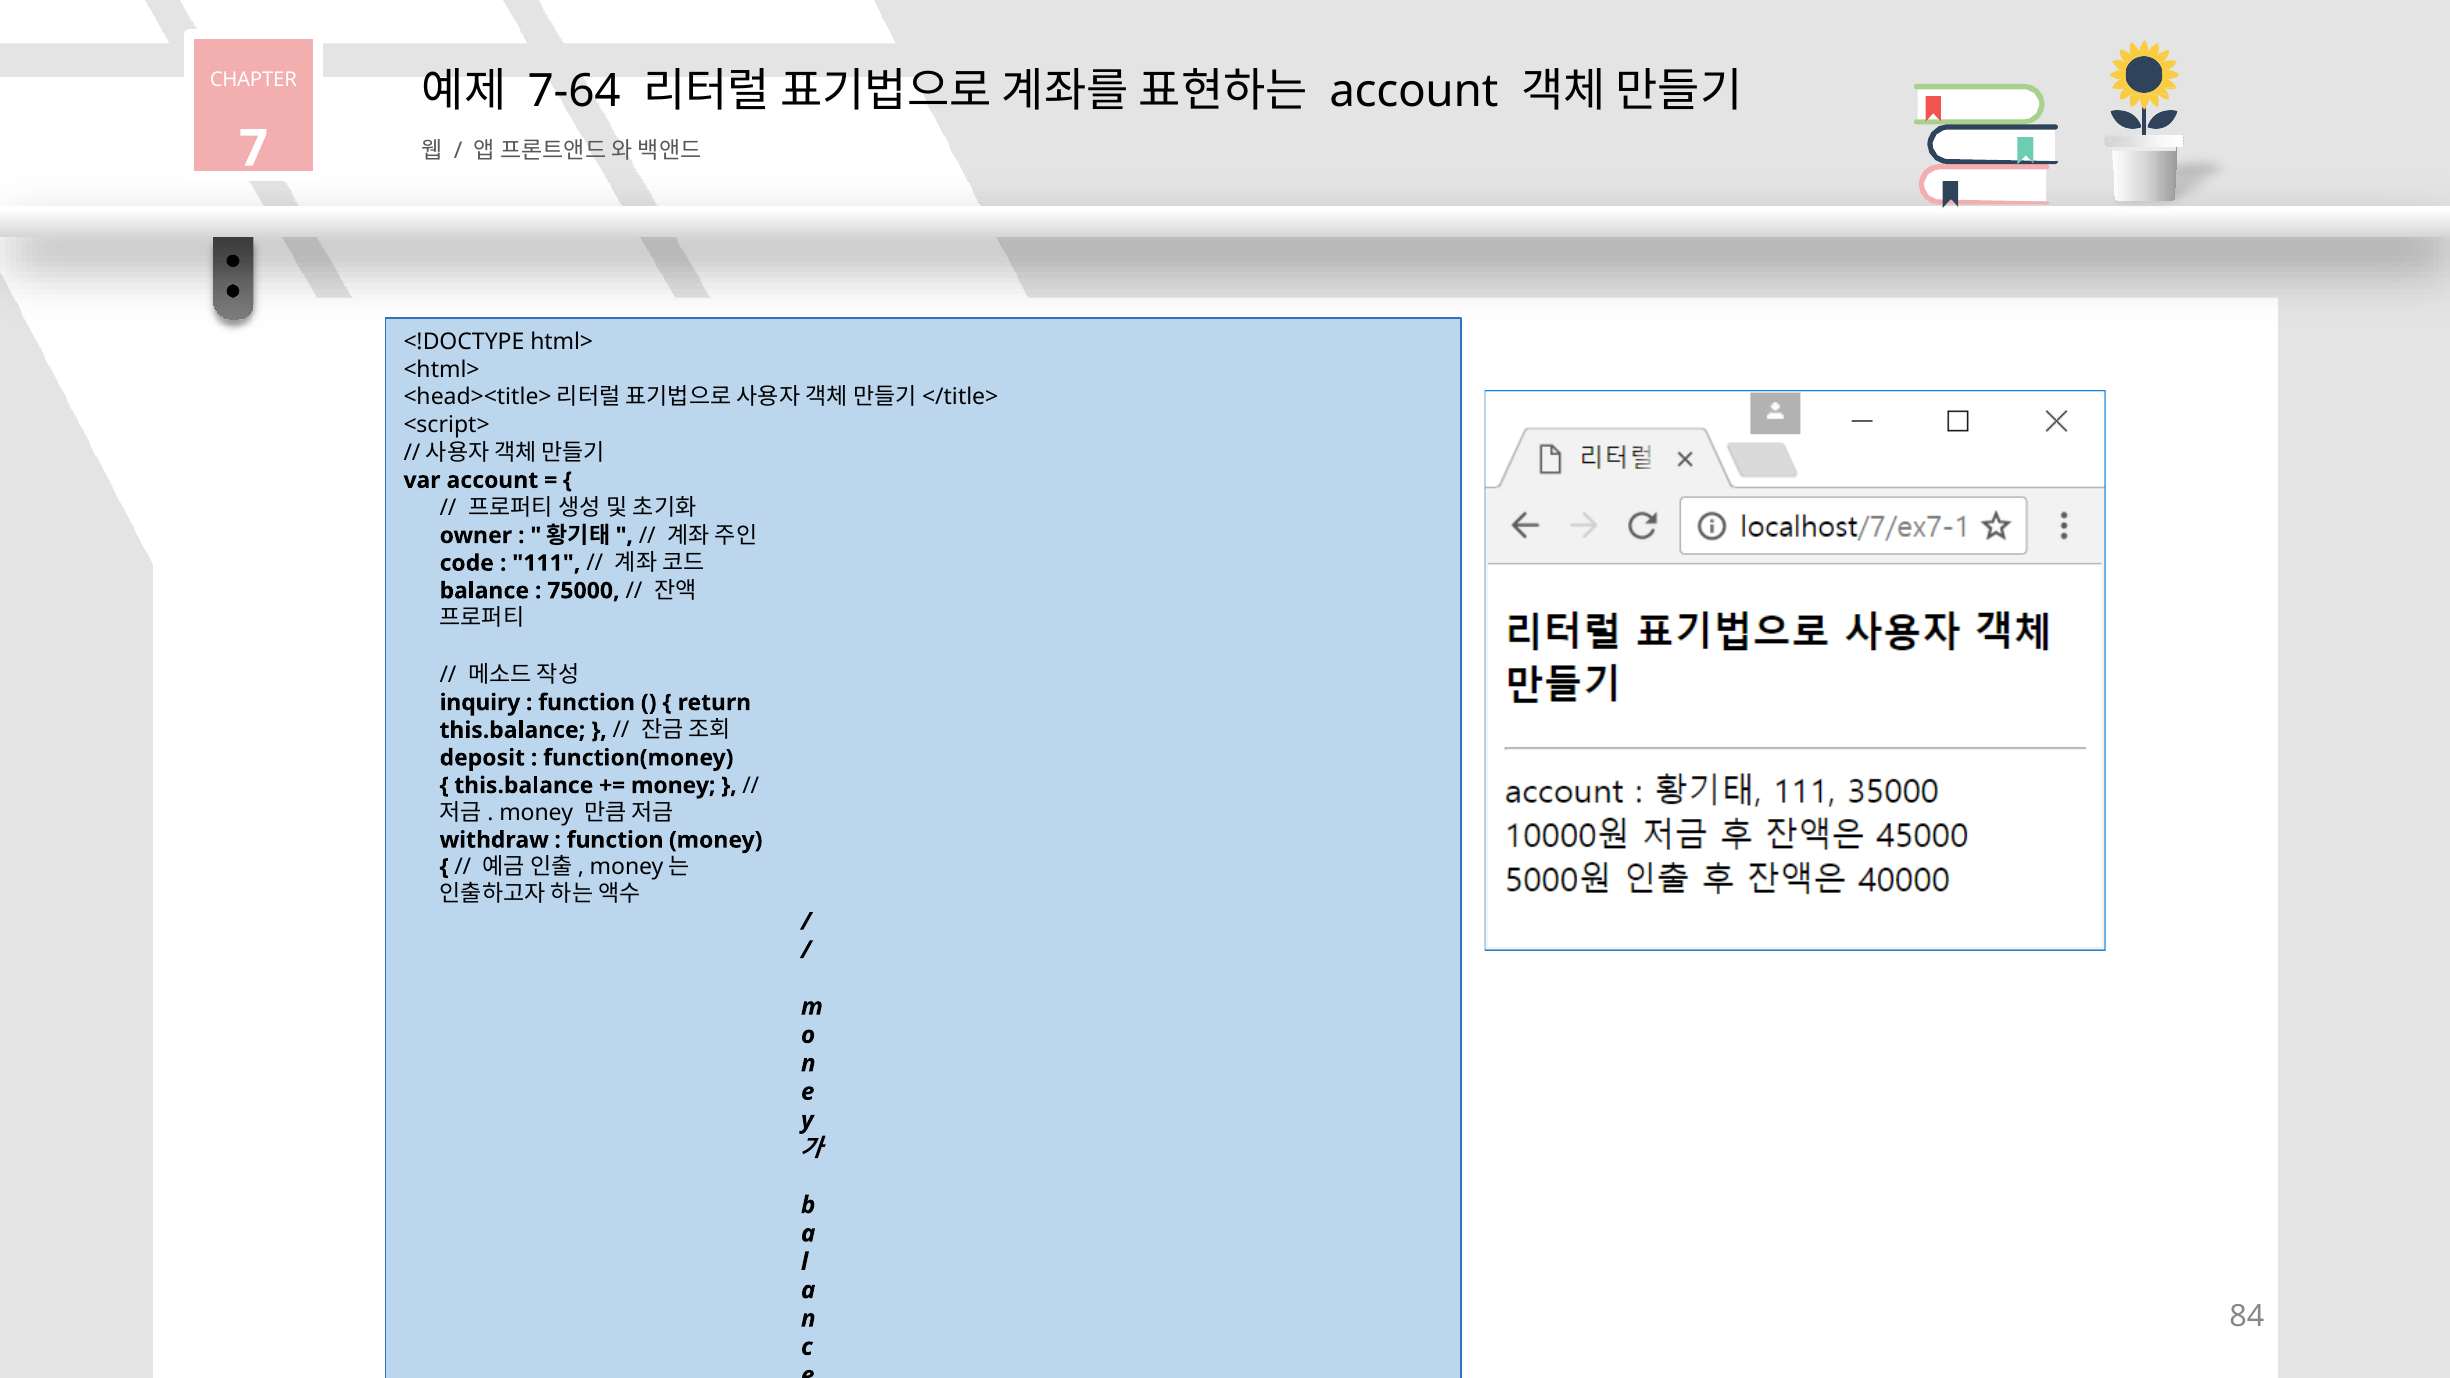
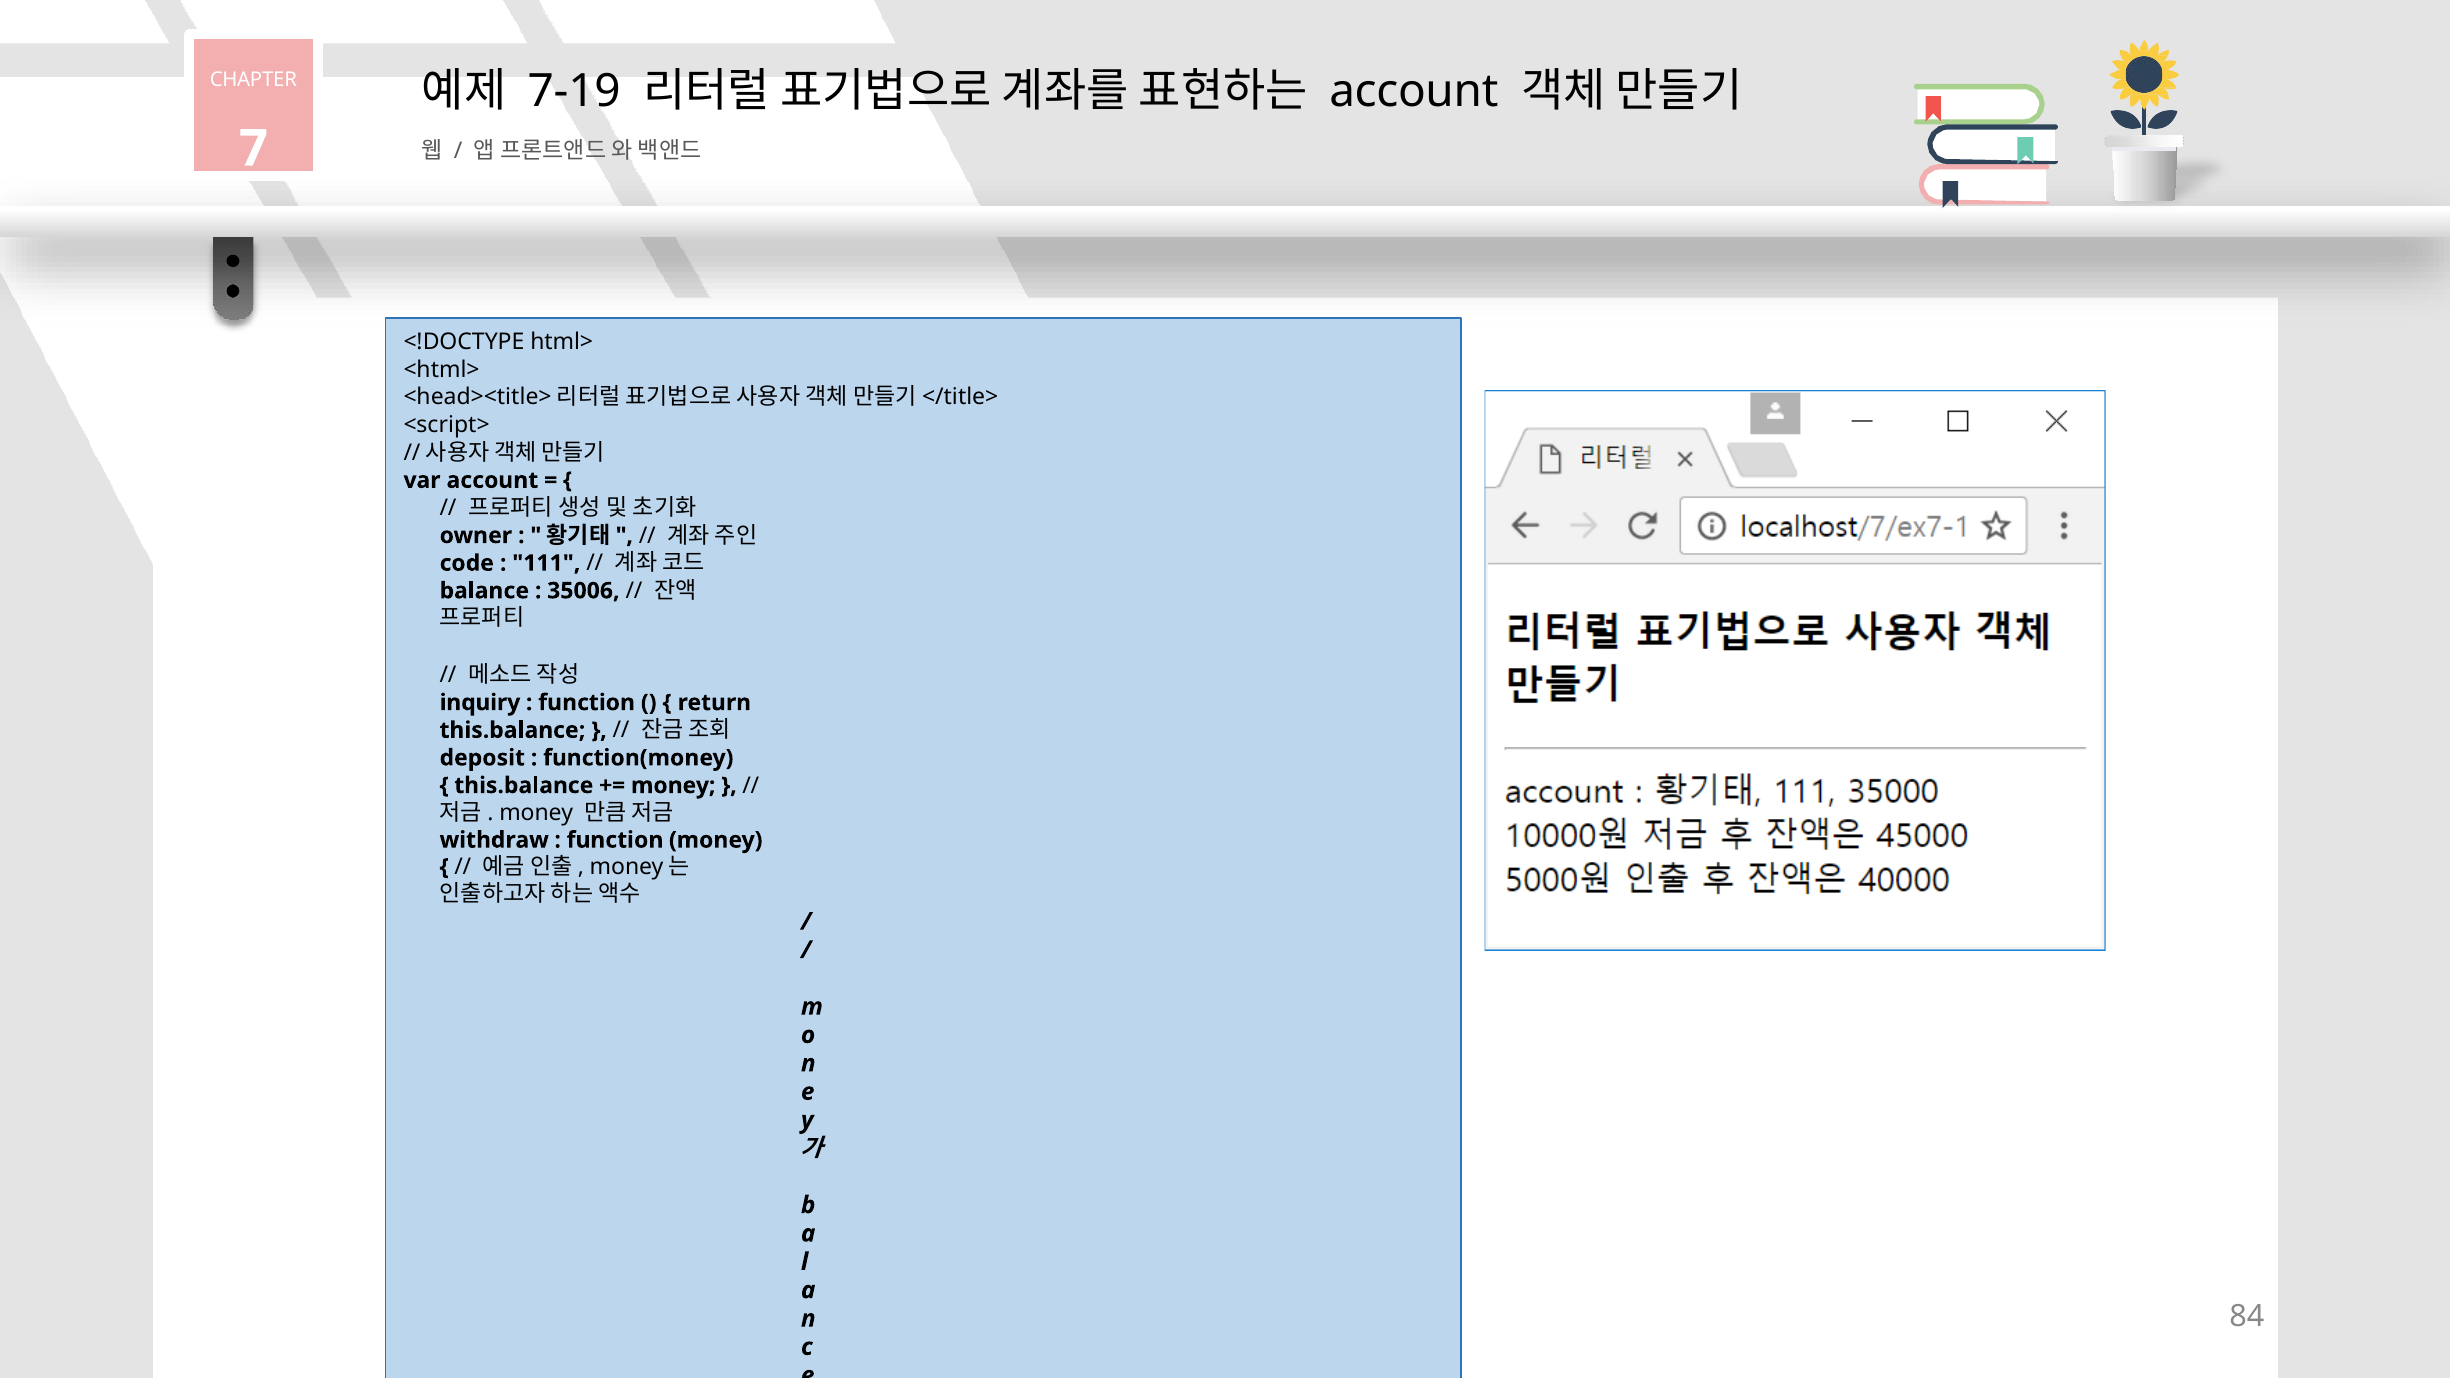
7-64: 7-64 -> 7-19 (574, 91)
75000: 75000 -> 35006 (583, 591)
